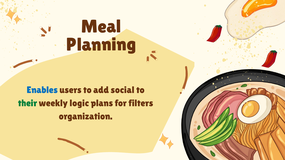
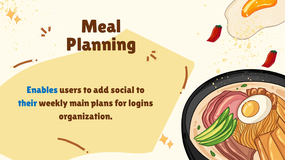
their colour: green -> blue (28, 103)
logic: logic -> main (79, 103)
filters: filters -> logins (141, 103)
